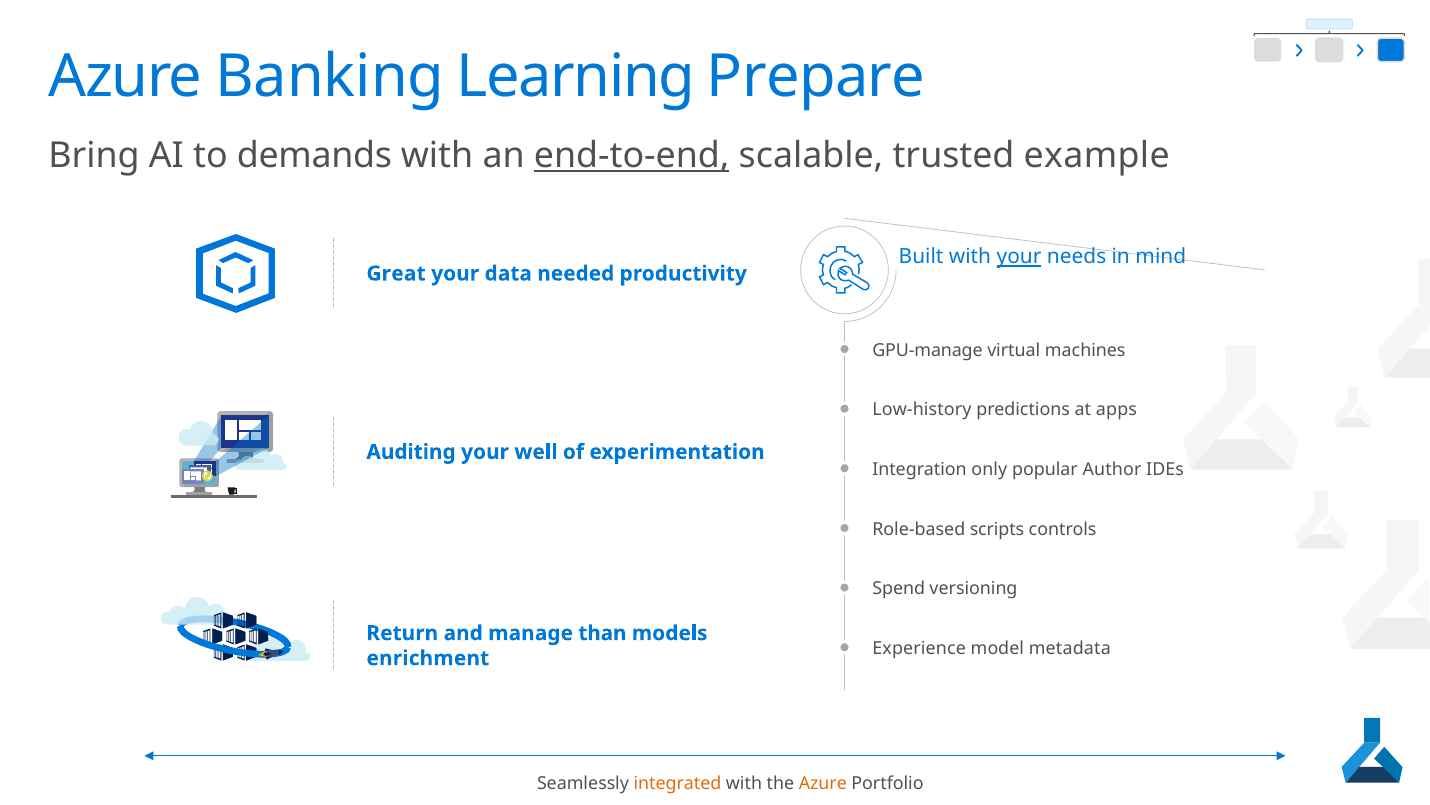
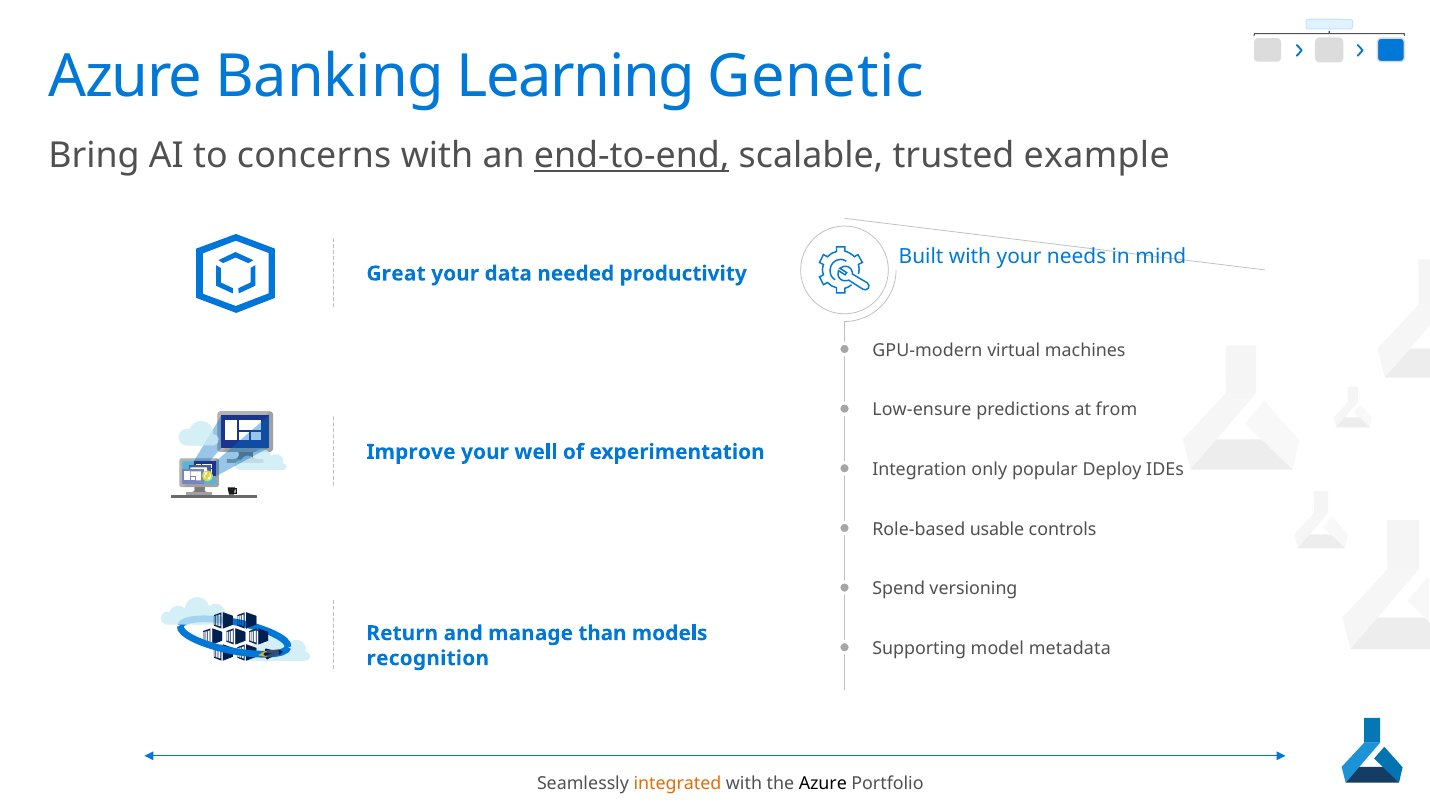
Prepare: Prepare -> Genetic (816, 76)
demands: demands -> concerns (314, 155)
your underline: present -> none (1019, 257)
GPU-manage: GPU-manage -> GPU-modern (927, 350)
Low-history: Low-history -> Low-ensure (922, 410)
apps: apps -> from (1116, 410)
Auditing: Auditing -> Improve (411, 452)
Author: Author -> Deploy (1112, 469)
scripts: scripts -> usable (997, 529)
Experience: Experience -> Supporting (919, 648)
enrichment: enrichment -> recognition (428, 658)
Azure colour: orange -> black (823, 783)
